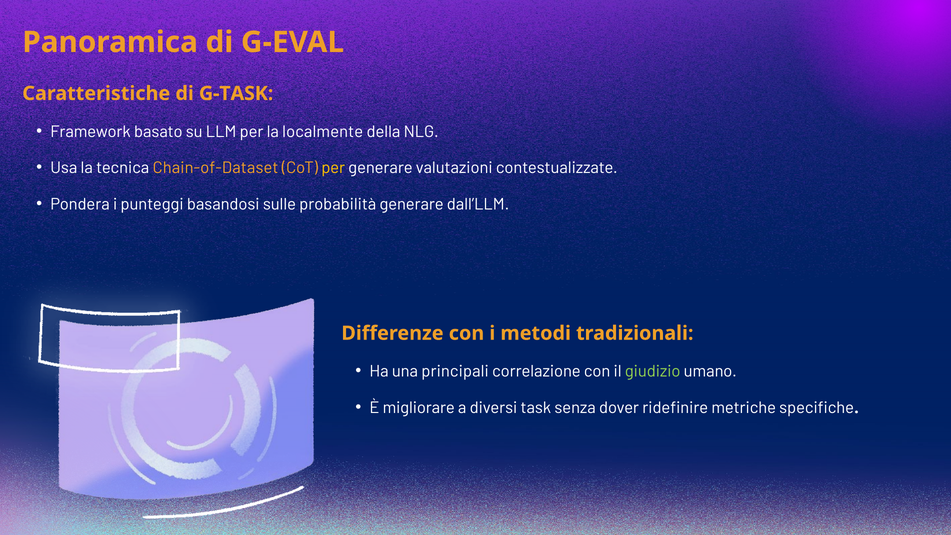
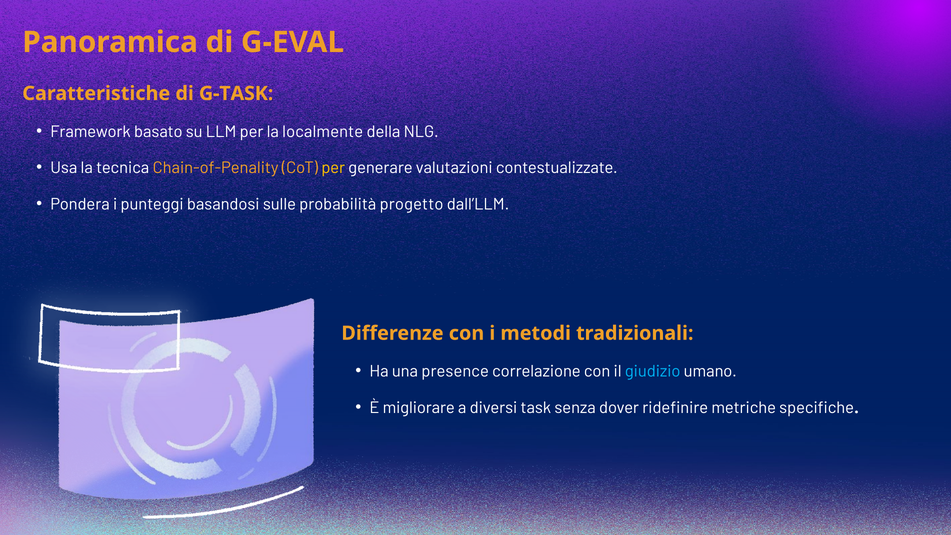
Chain-of-Dataset: Chain-of-Dataset -> Chain-of-Penality (216, 168)
probabilità generare: generare -> progetto (411, 204)
principali: principali -> presence (455, 371)
giudizio colour: light green -> light blue (653, 371)
